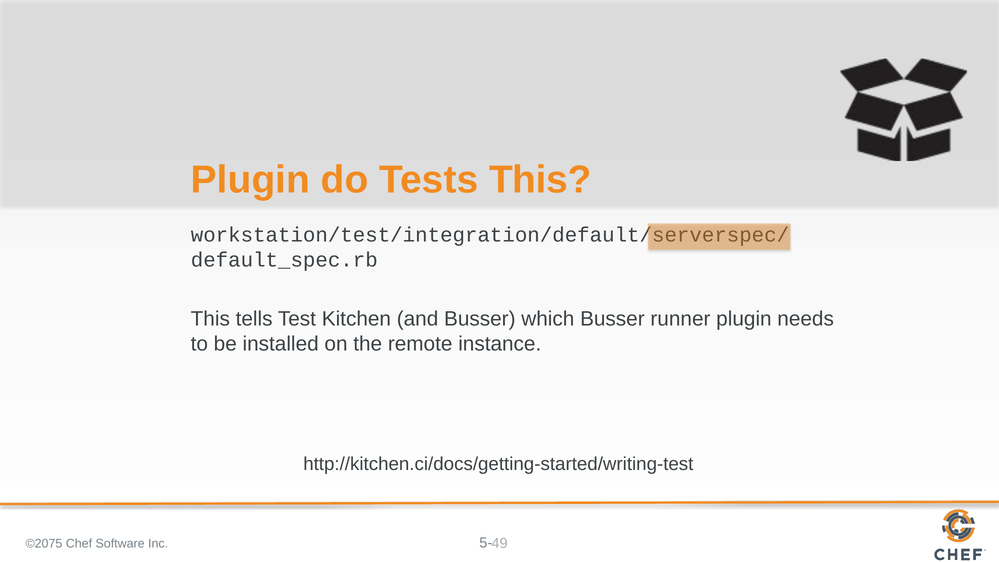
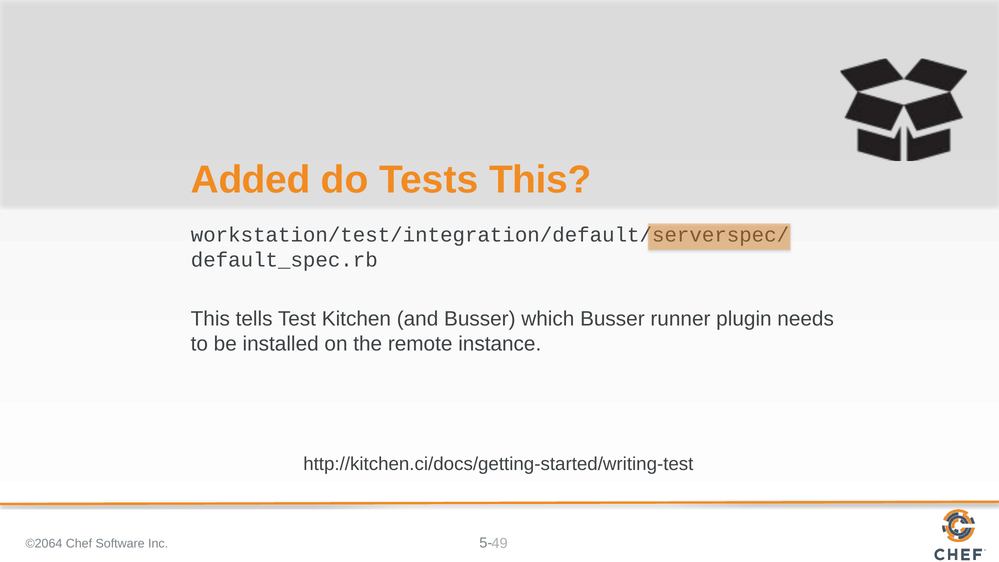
Plugin: Plugin -> Added (251, 180)
©2075: ©2075 -> ©2064 (44, 544)
